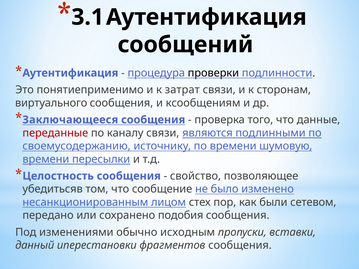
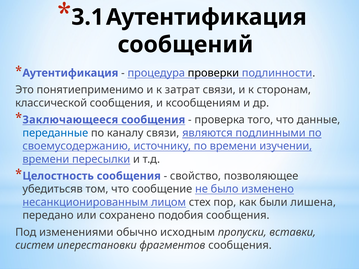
виртуального: виртуального -> классической (51, 103)
переданные colour: red -> blue (55, 133)
шумовую: шумовую -> изучении (286, 146)
сетевом: сетевом -> лишена (313, 202)
данный: данный -> систем (35, 246)
